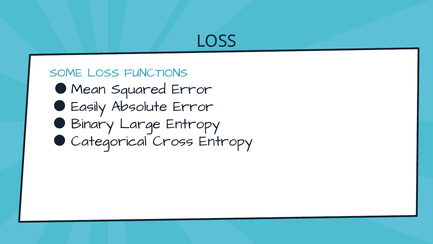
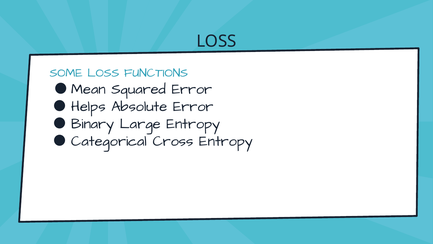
Easily: Easily -> Helps (88, 106)
